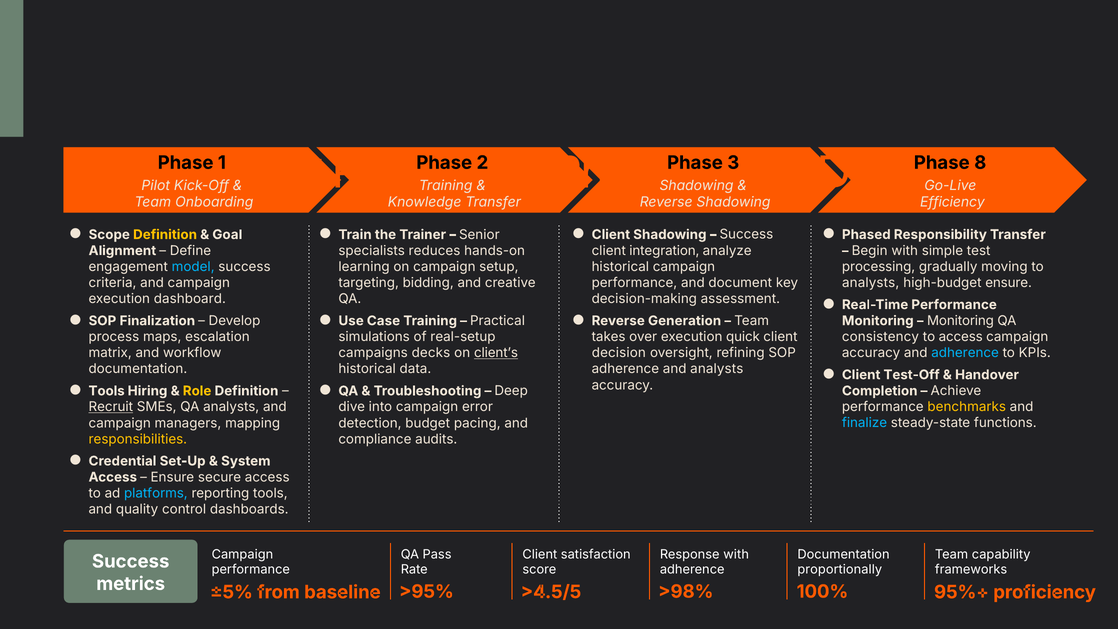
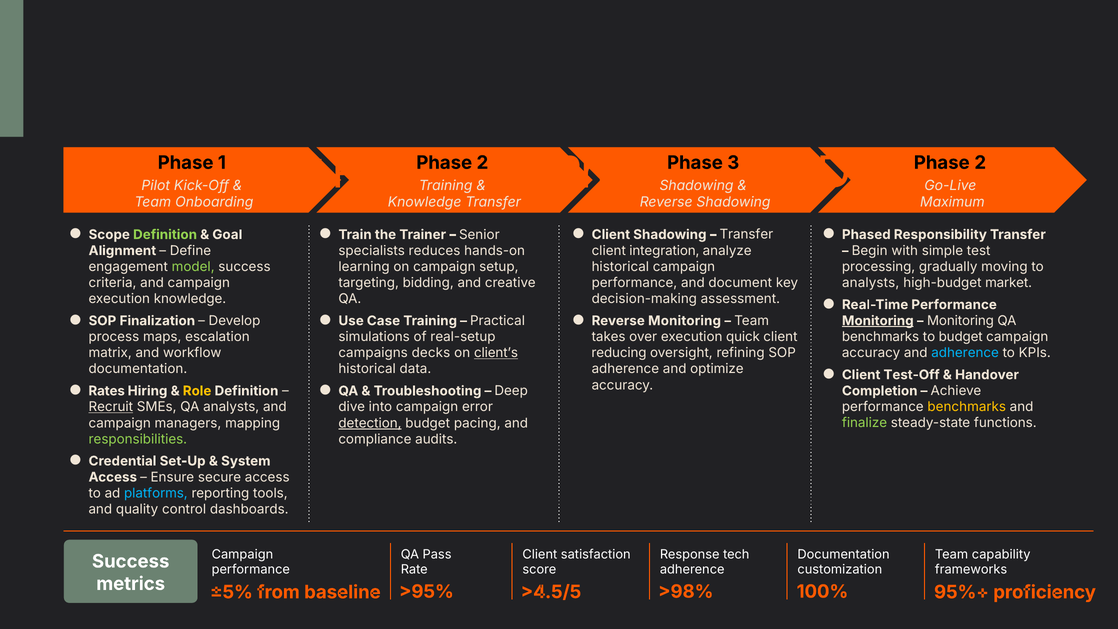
8: 8 -> 2 (980, 163)
Efficiency: Efficiency -> Maximum (952, 202)
Definition colour: yellow -> light green (165, 235)
Success: Success -> Transfer (746, 235)
model colour: light blue -> light green (193, 267)
high-budget ensure: ensure -> market (1009, 283)
execution dashboard: dashboard -> knowledge (190, 299)
Reverse Generation: Generation -> Monitoring (685, 321)
Monitoring underline: none -> present (878, 321)
consistency: consistency -> benchmarks (881, 337)
to access: access -> budget (961, 337)
decision: decision -> reducing (619, 353)
and analysts: analysts -> optimize (717, 369)
Tools: Tools -> Rates (107, 391)
detection underline: none -> present (370, 423)
finalize colour: light blue -> light green (865, 423)
responsibilities colour: yellow -> light green (138, 439)
Response with: with -> tech (736, 554)
proportionally: proportionally -> customization (840, 570)
